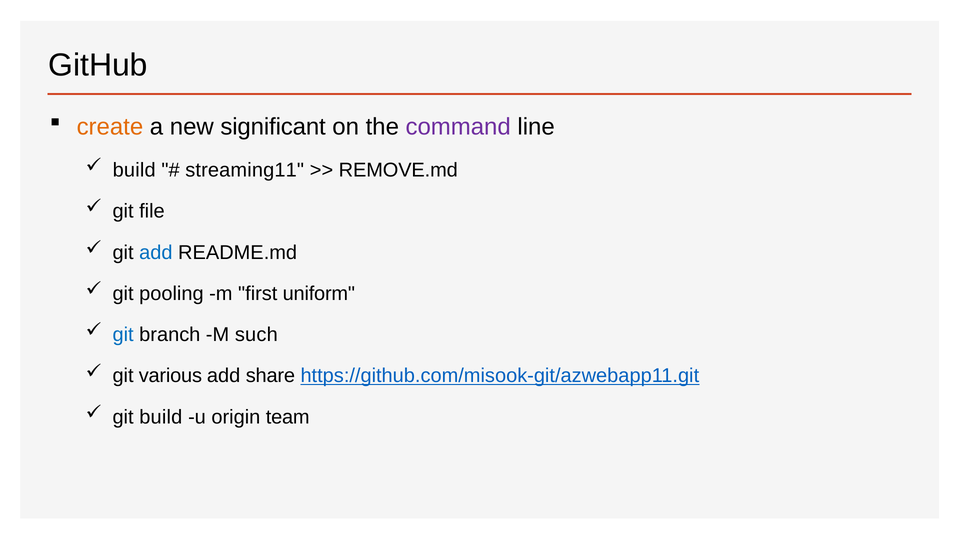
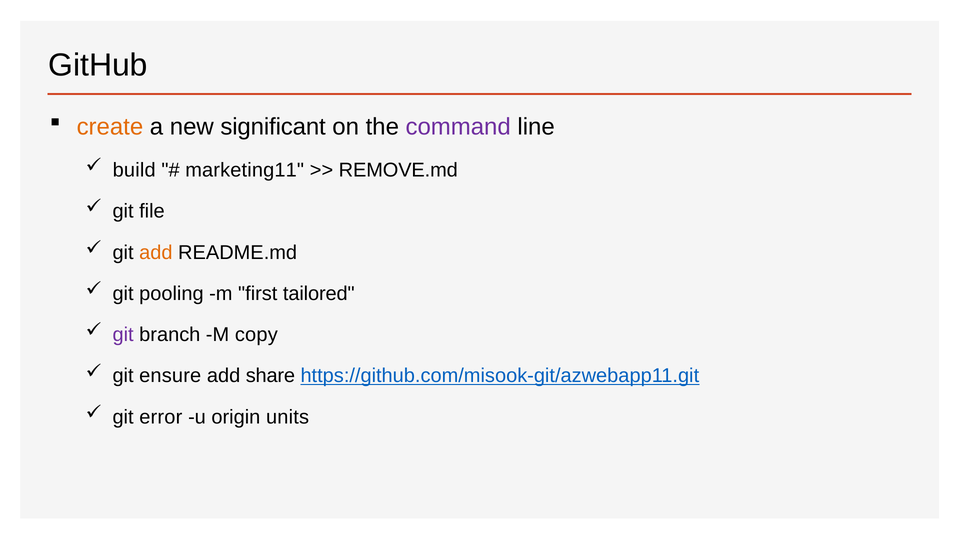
streaming11: streaming11 -> marketing11 (245, 170)
add colour: blue -> orange (156, 253)
uniform: uniform -> tailored (319, 294)
git colour: blue -> purple (123, 335)
such: such -> copy (256, 335)
various: various -> ensure (170, 376)
git build: build -> error (161, 417)
team: team -> units (288, 417)
